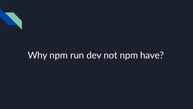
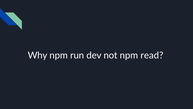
have: have -> read (152, 55)
